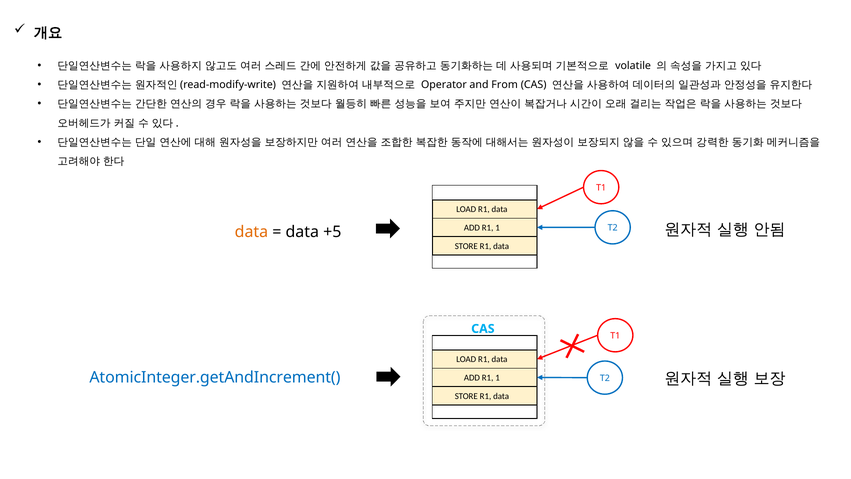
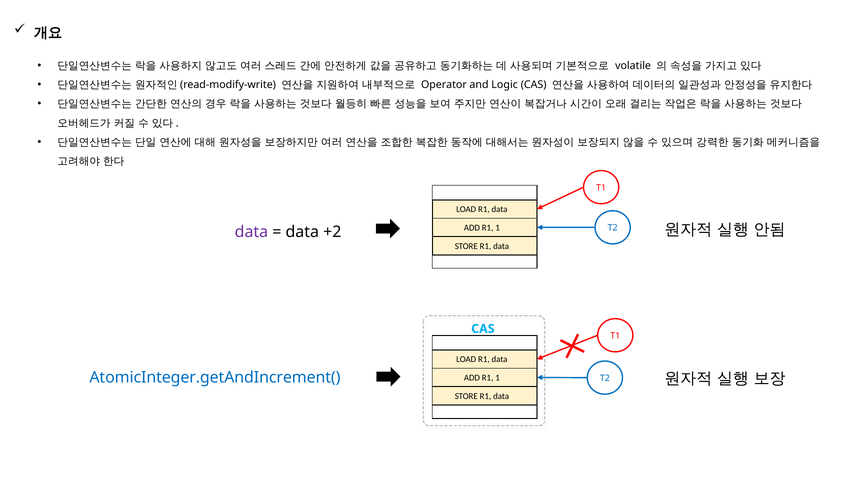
From: From -> Logic (505, 85)
data colour: orange -> purple (251, 232)
+5: +5 -> +2 (332, 232)
